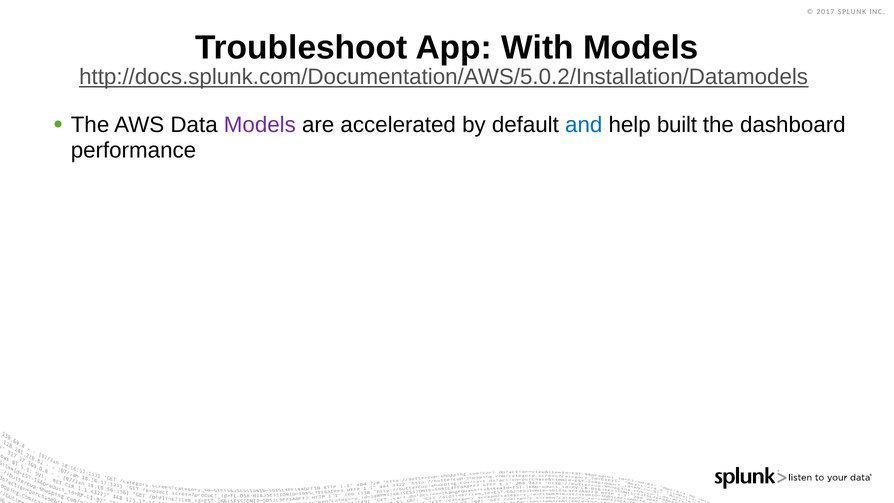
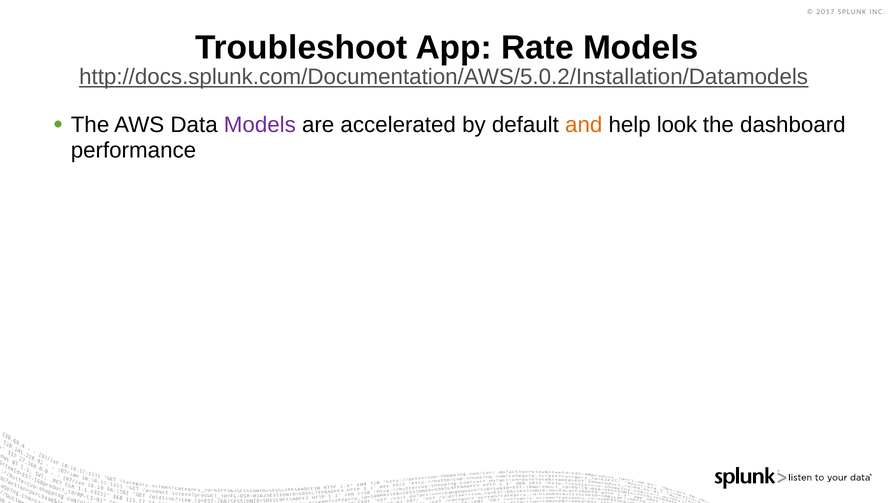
With: With -> Rate (537, 47)
and colour: blue -> orange (584, 125)
built: built -> look (677, 125)
